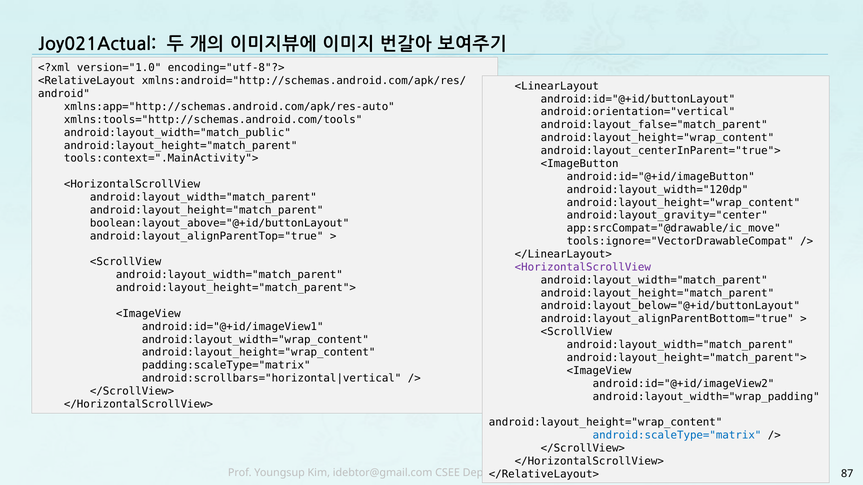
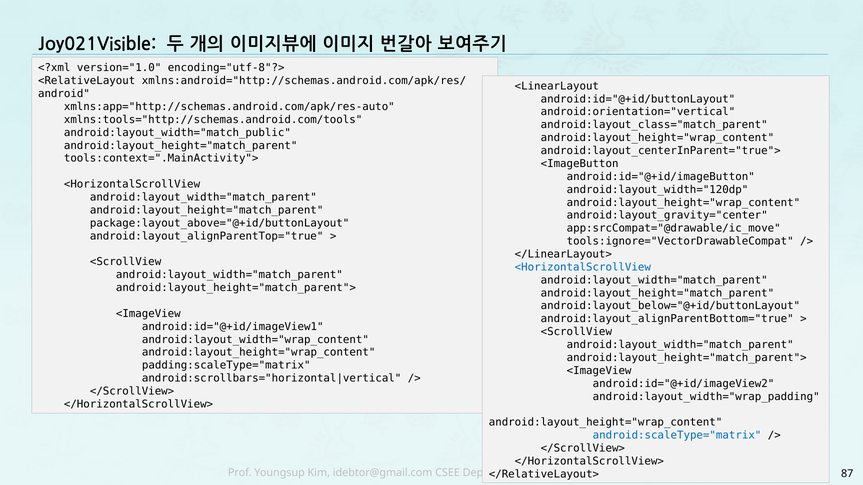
Joy021Actual: Joy021Actual -> Joy021Visible (97, 44)
android:layout_false="match_parent: android:layout_false="match_parent -> android:layout_class="match_parent (654, 125)
boolean:layout_above="@+id/buttonLayout: boolean:layout_above="@+id/buttonLayout -> package:layout_above="@+id/buttonLayout (220, 223)
<HorizontalScrollView colour: purple -> blue (583, 267)
